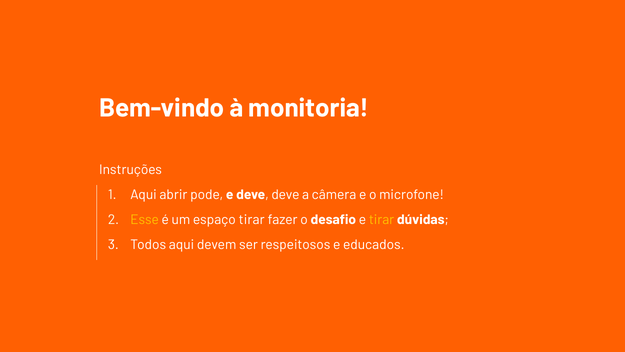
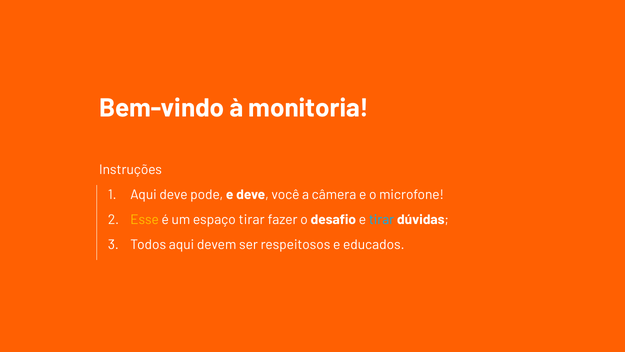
Aqui abrir: abrir -> deve (173, 195)
deve deve: deve -> você (285, 195)
tirar colour: yellow -> light blue (382, 219)
